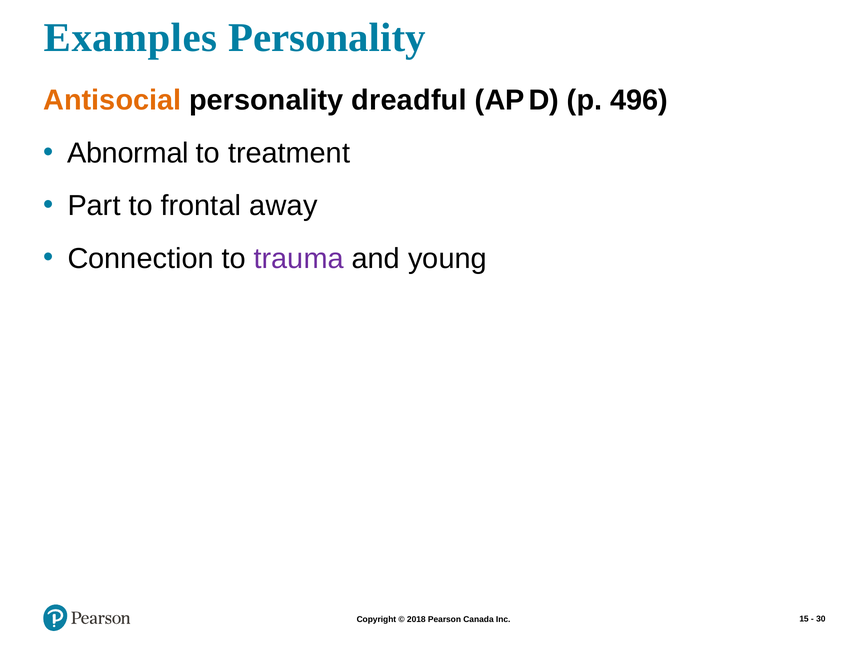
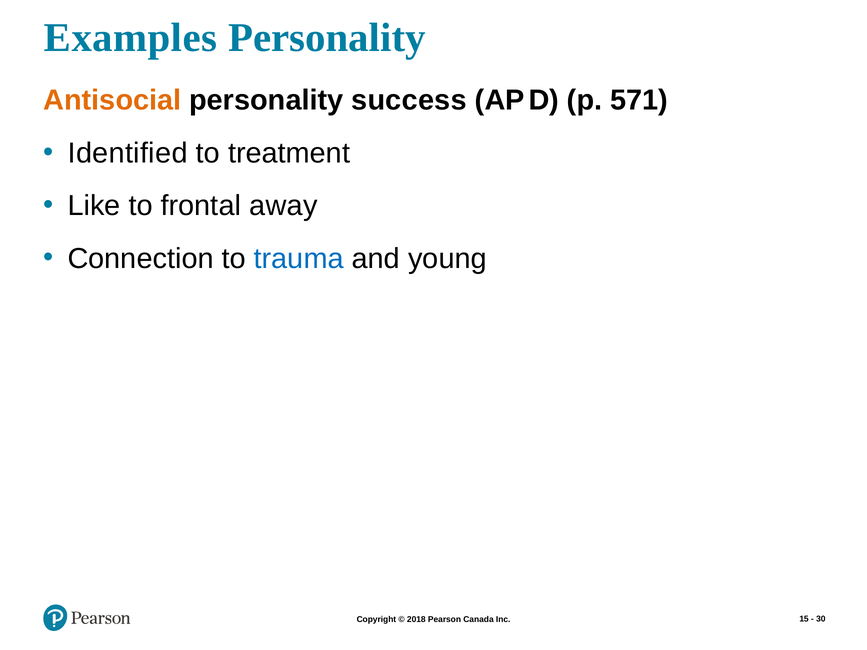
dreadful: dreadful -> success (409, 100)
496: 496 -> 571 (639, 100)
Abnormal: Abnormal -> Identified (128, 153)
Part: Part -> Like (94, 206)
trauma colour: purple -> blue (299, 259)
